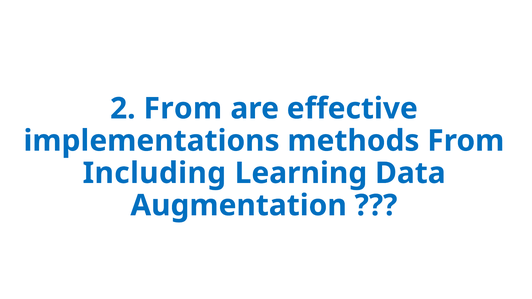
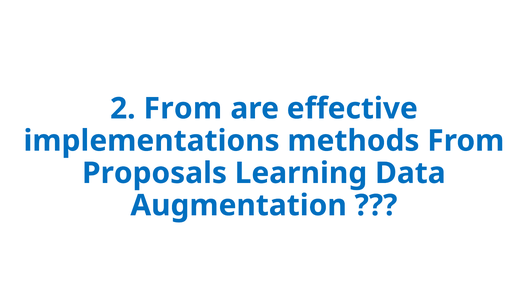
Including: Including -> Proposals (154, 173)
